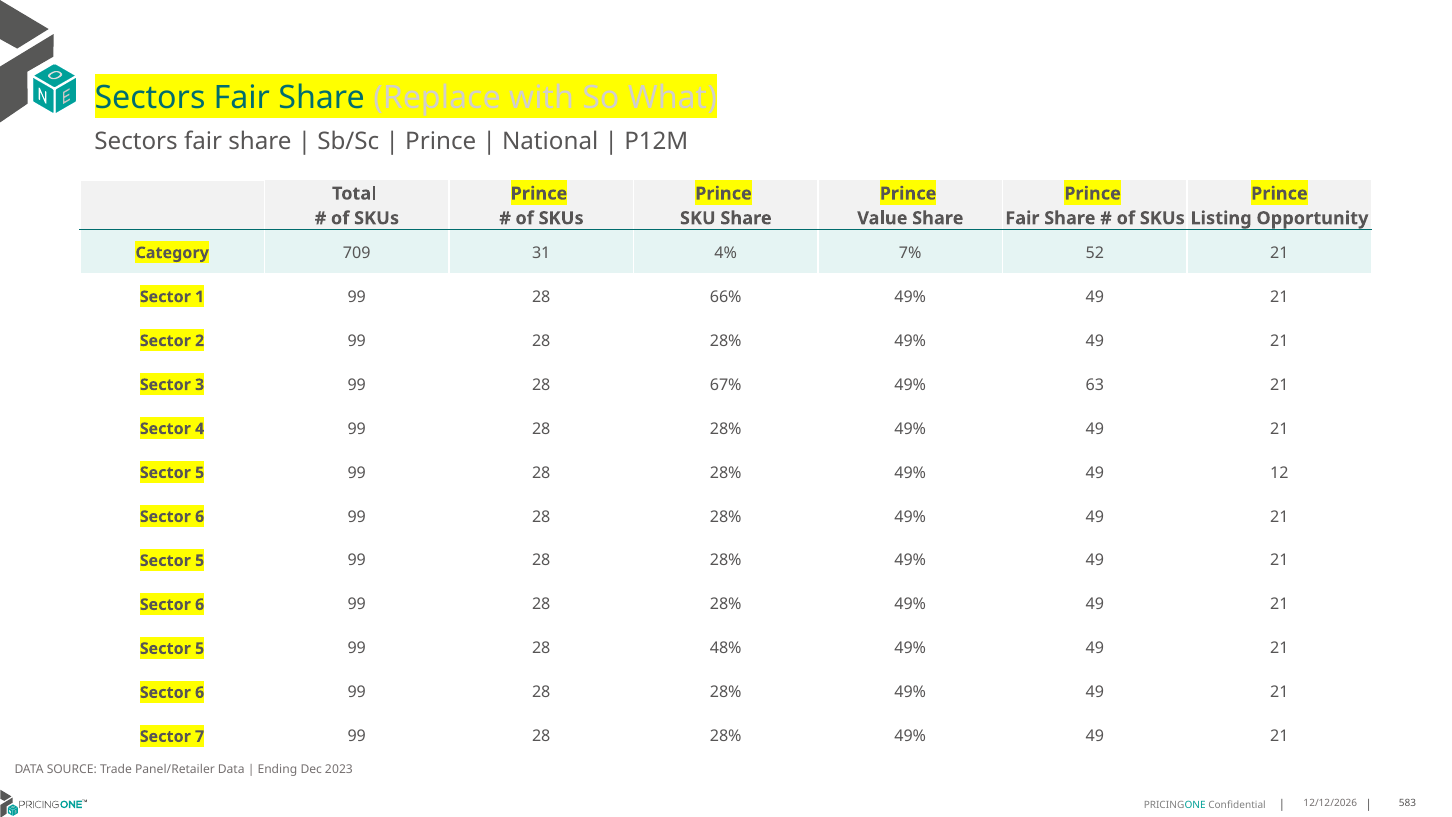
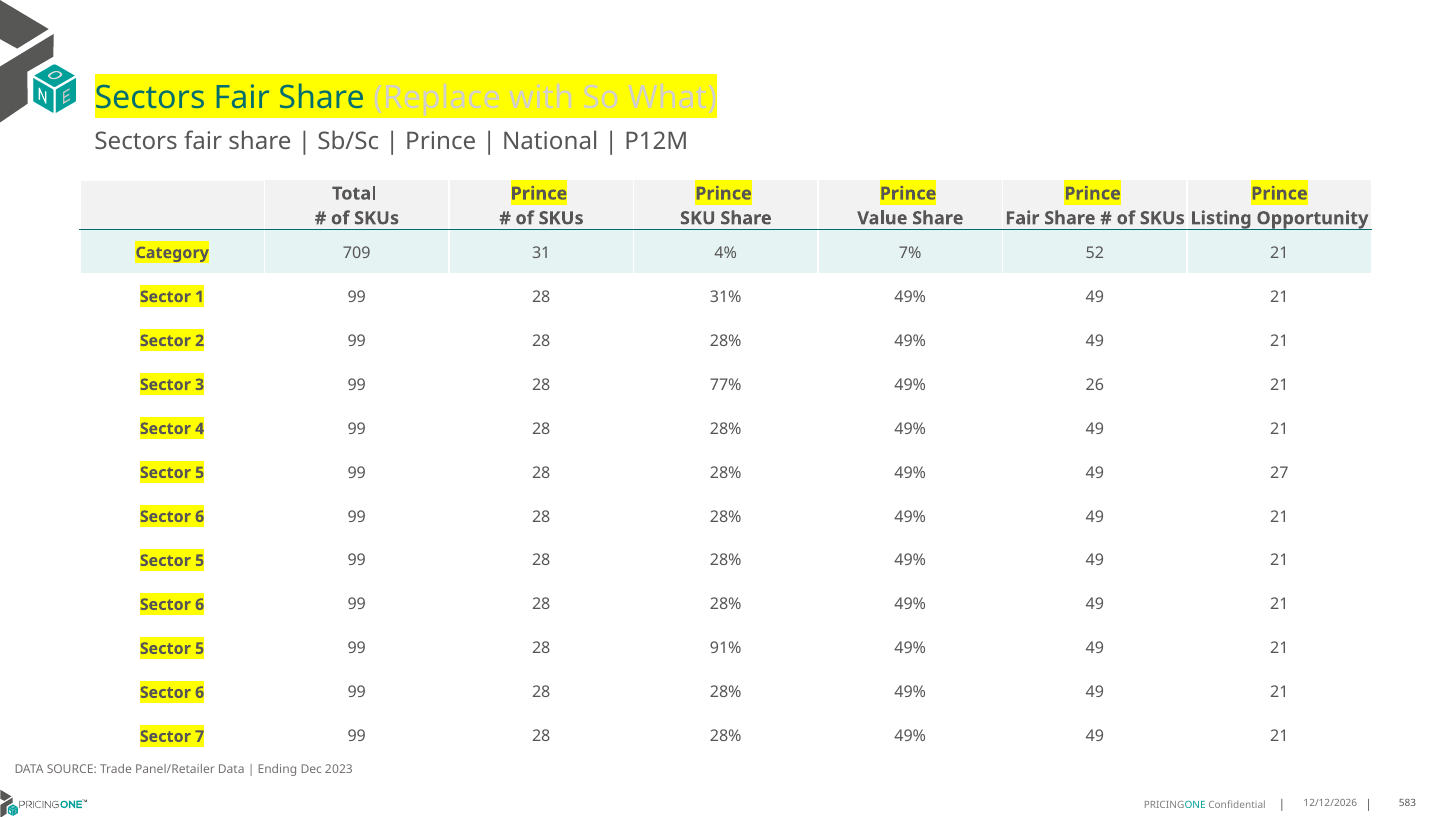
66%: 66% -> 31% (726, 297)
67%: 67% -> 77% (726, 385)
63: 63 -> 26 (1095, 385)
12: 12 -> 27 (1279, 473)
48%: 48% -> 91% (726, 648)
